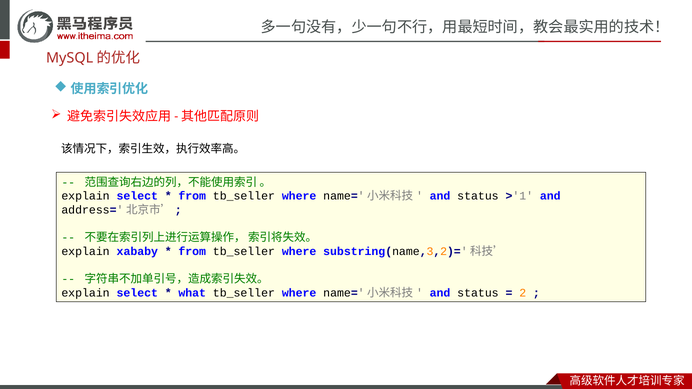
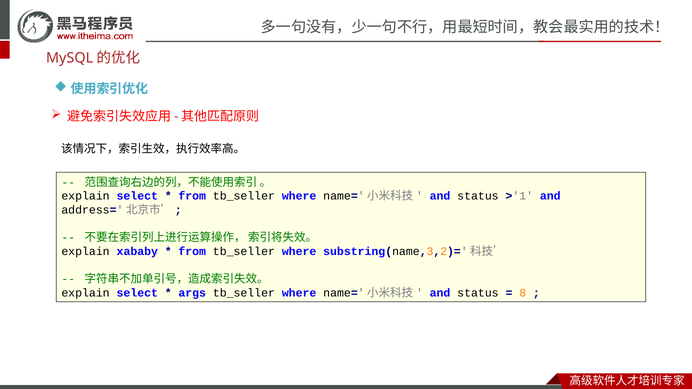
what: what -> args (192, 293)
2: 2 -> 8 (523, 293)
